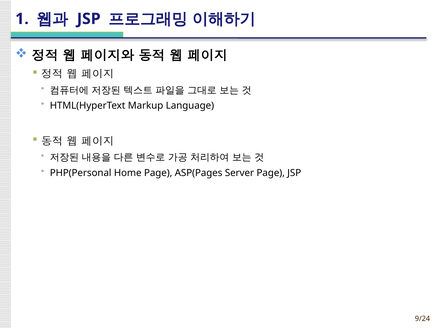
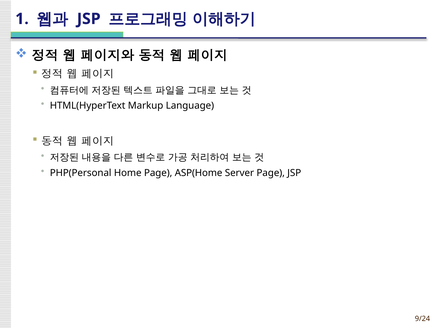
ASP(Pages: ASP(Pages -> ASP(Home (199, 173)
